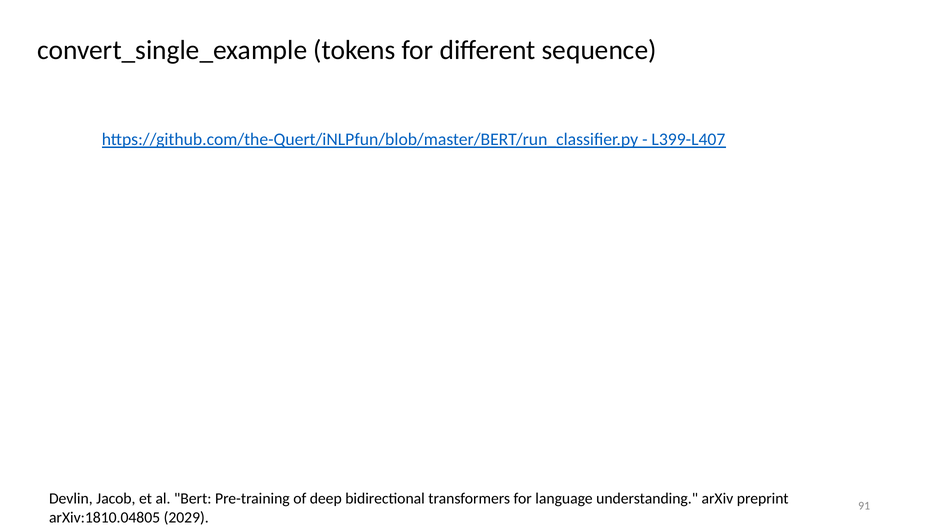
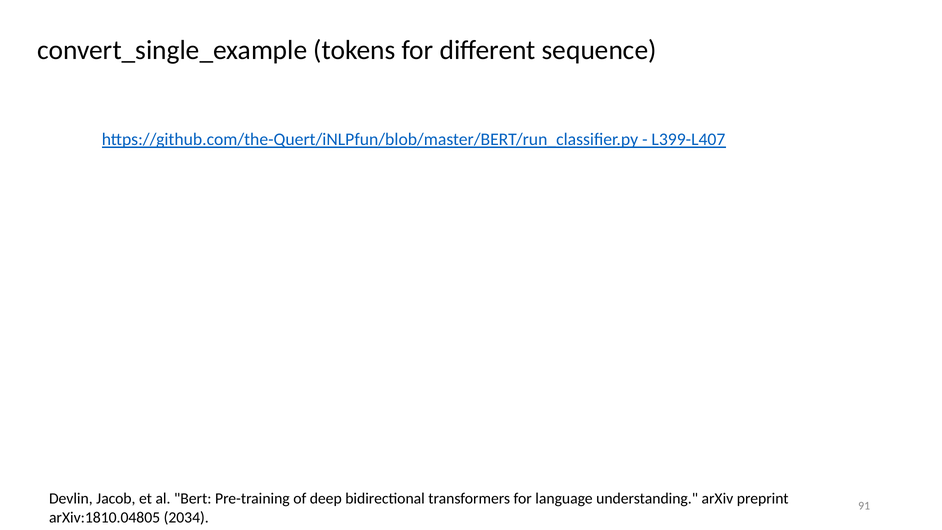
2029: 2029 -> 2034 (186, 517)
